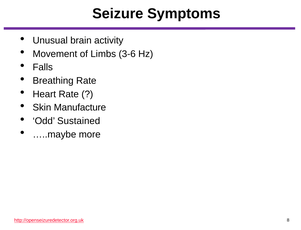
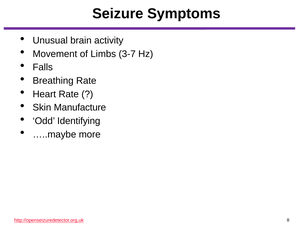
3-6: 3-6 -> 3-7 (127, 54)
Sustained: Sustained -> Identifying (79, 121)
